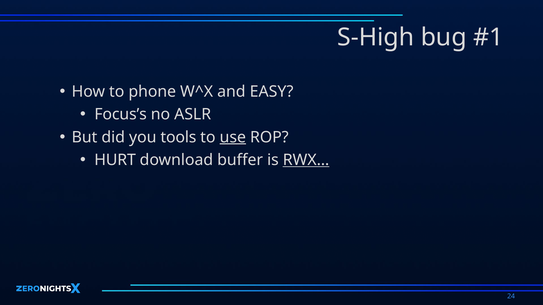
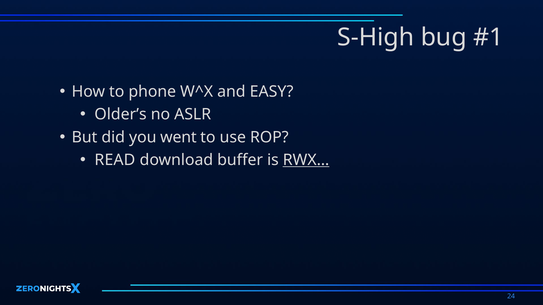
Focus’s: Focus’s -> Older’s (120, 115)
tools: tools -> went (178, 137)
use underline: present -> none (233, 137)
HURT: HURT -> READ (115, 160)
